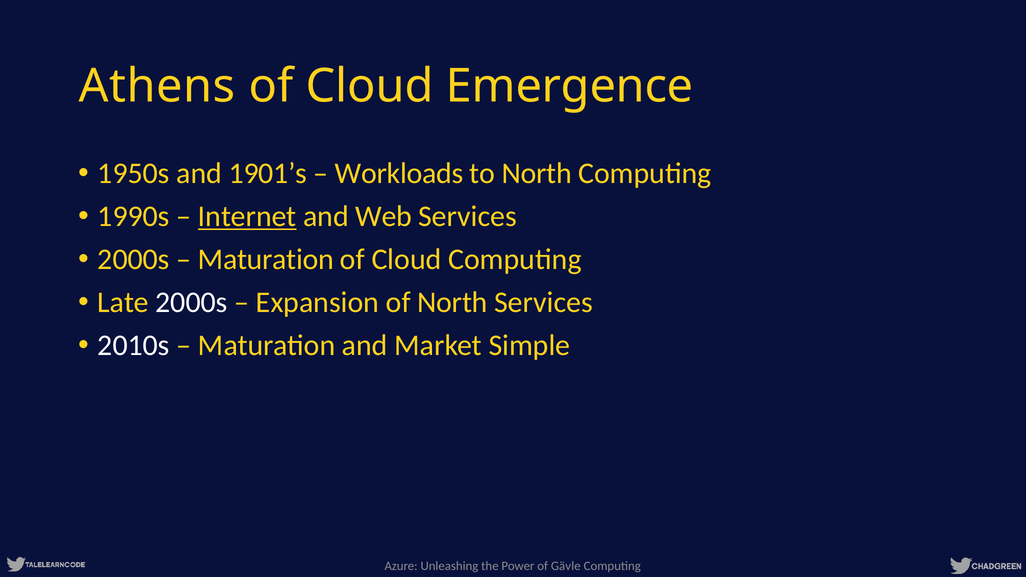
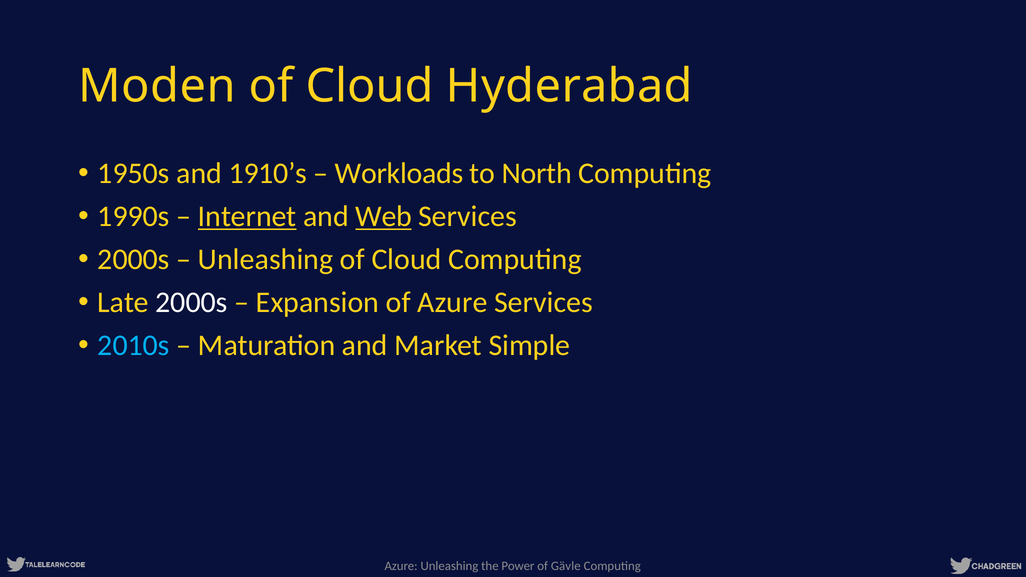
Athens: Athens -> Moden (157, 86)
Emergence: Emergence -> Hyderabad (569, 86)
1901’s: 1901’s -> 1910’s (268, 173)
Web underline: none -> present (384, 216)
Maturation: Maturation -> Unleashing (266, 260)
of North: North -> Azure (452, 303)
2010s colour: white -> light blue (134, 346)
